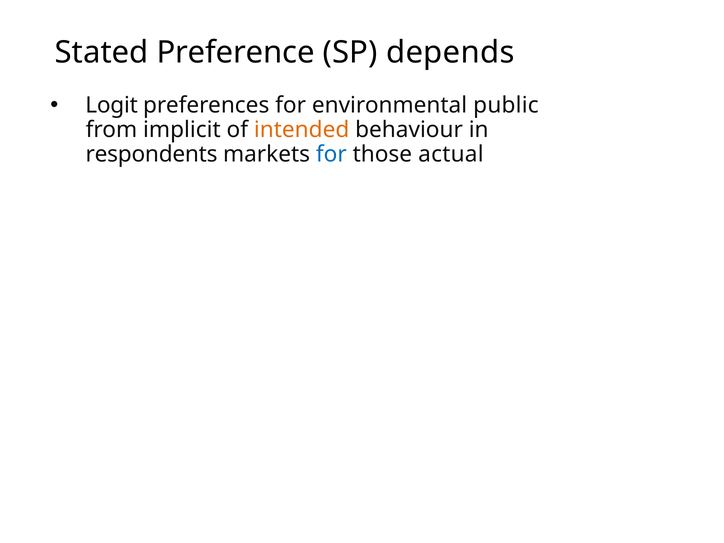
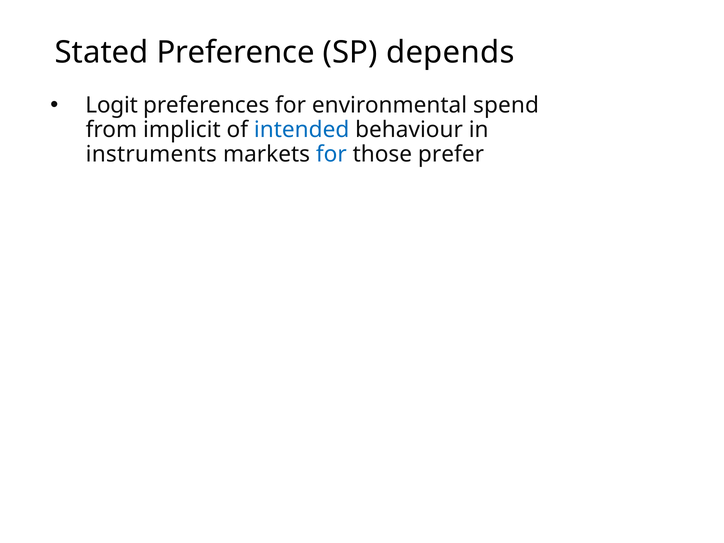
public: public -> spend (506, 105)
intended colour: orange -> blue (302, 130)
respondents: respondents -> instruments (151, 154)
actual: actual -> prefer (451, 154)
